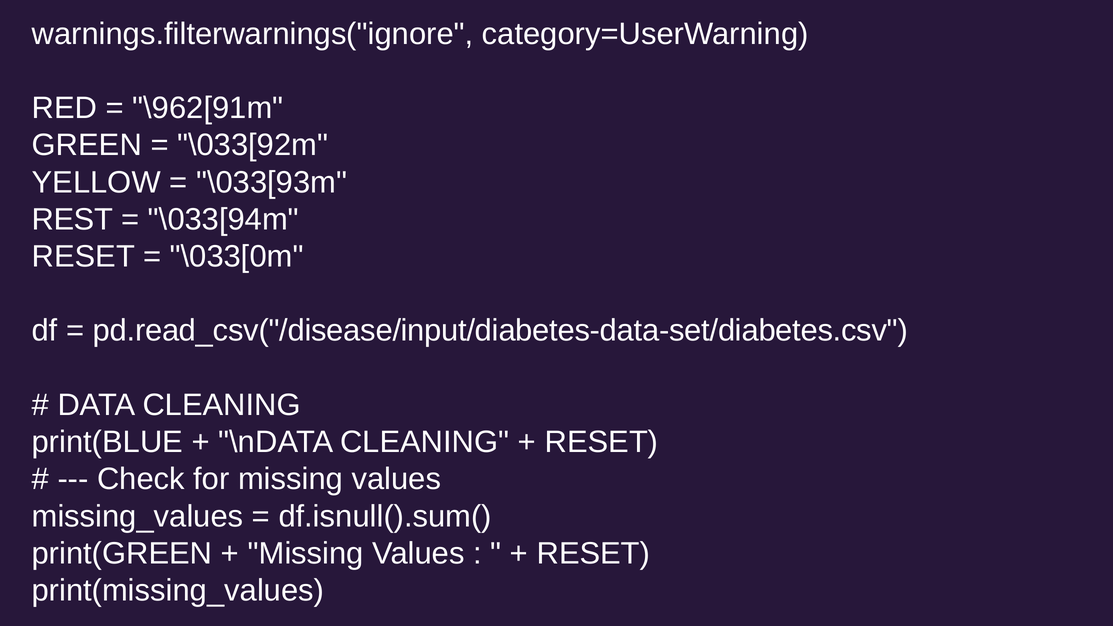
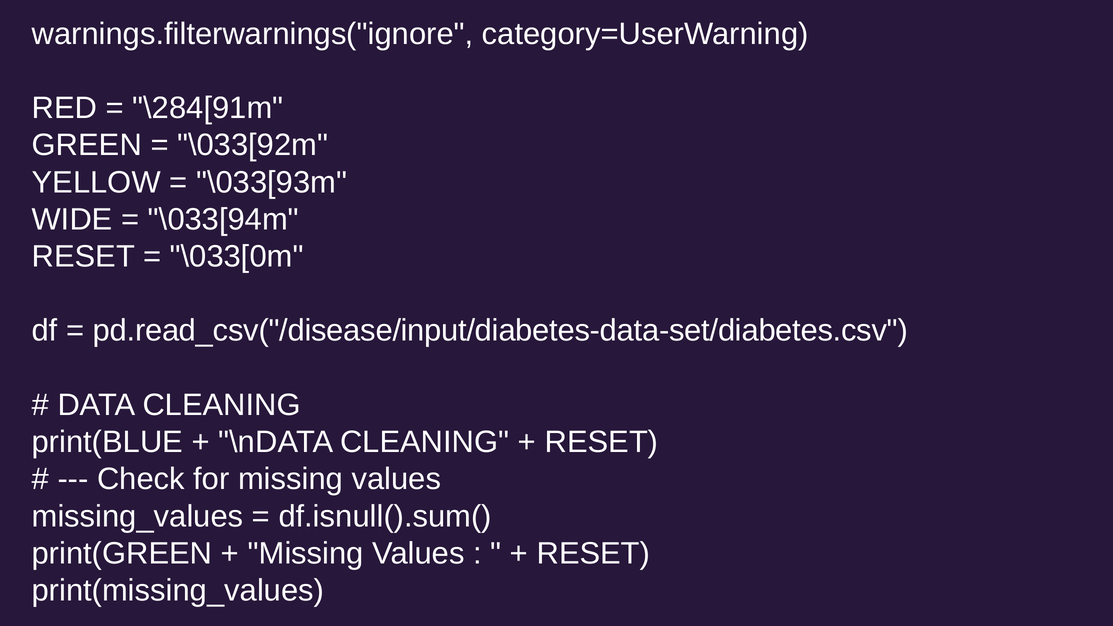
\962[91m: \962[91m -> \284[91m (208, 108)
REST: REST -> WIDE (72, 219)
